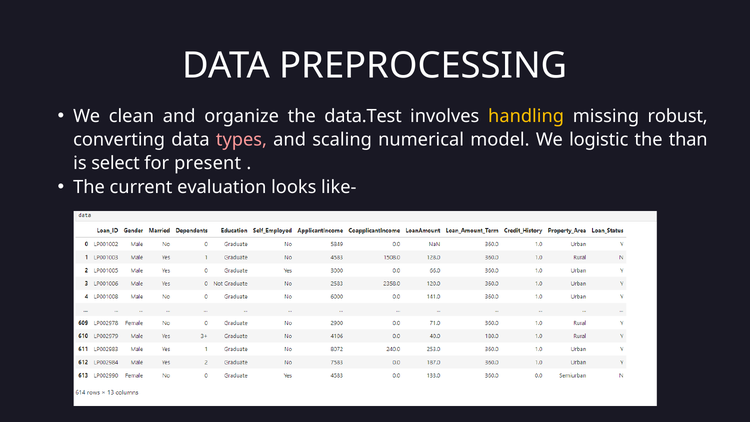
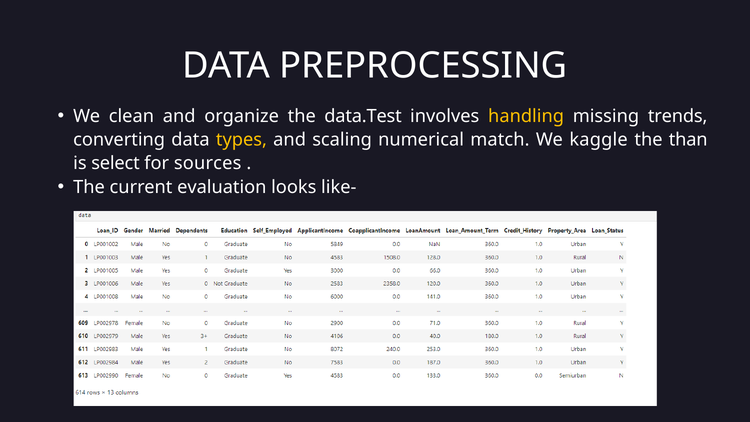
robust: robust -> trends (678, 116)
types colour: pink -> yellow (241, 140)
model: model -> match (500, 140)
logistic: logistic -> kaggle (599, 140)
present: present -> sources (208, 163)
